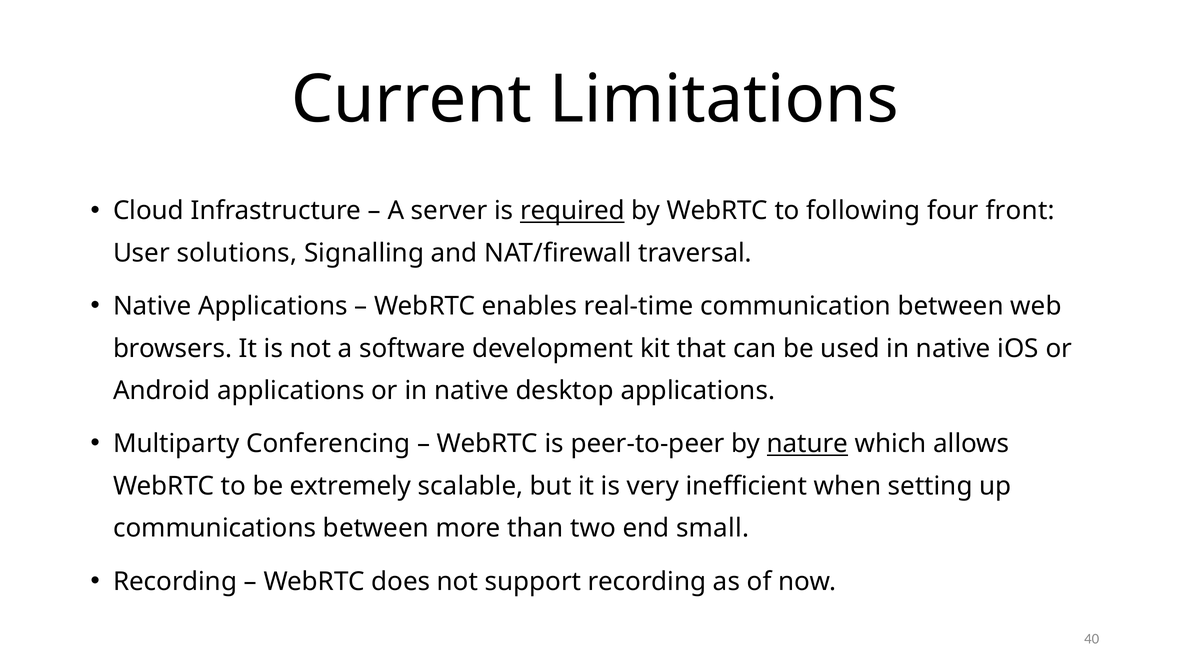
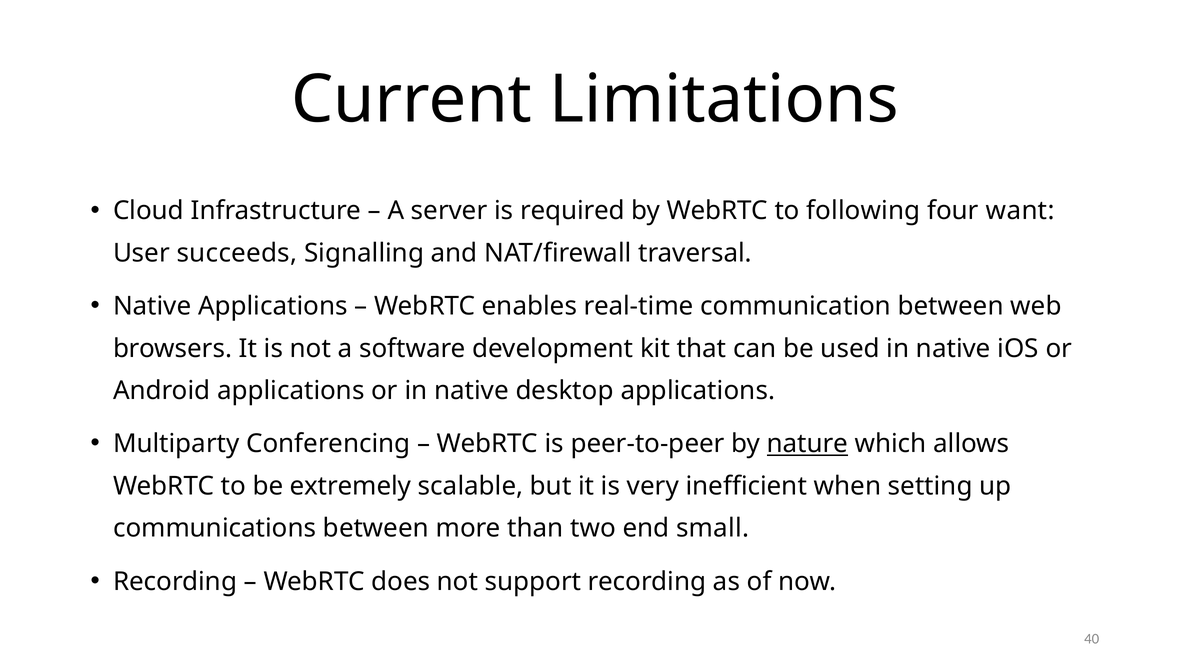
required underline: present -> none (572, 211)
front: front -> want (1020, 211)
solutions: solutions -> succeeds (237, 253)
